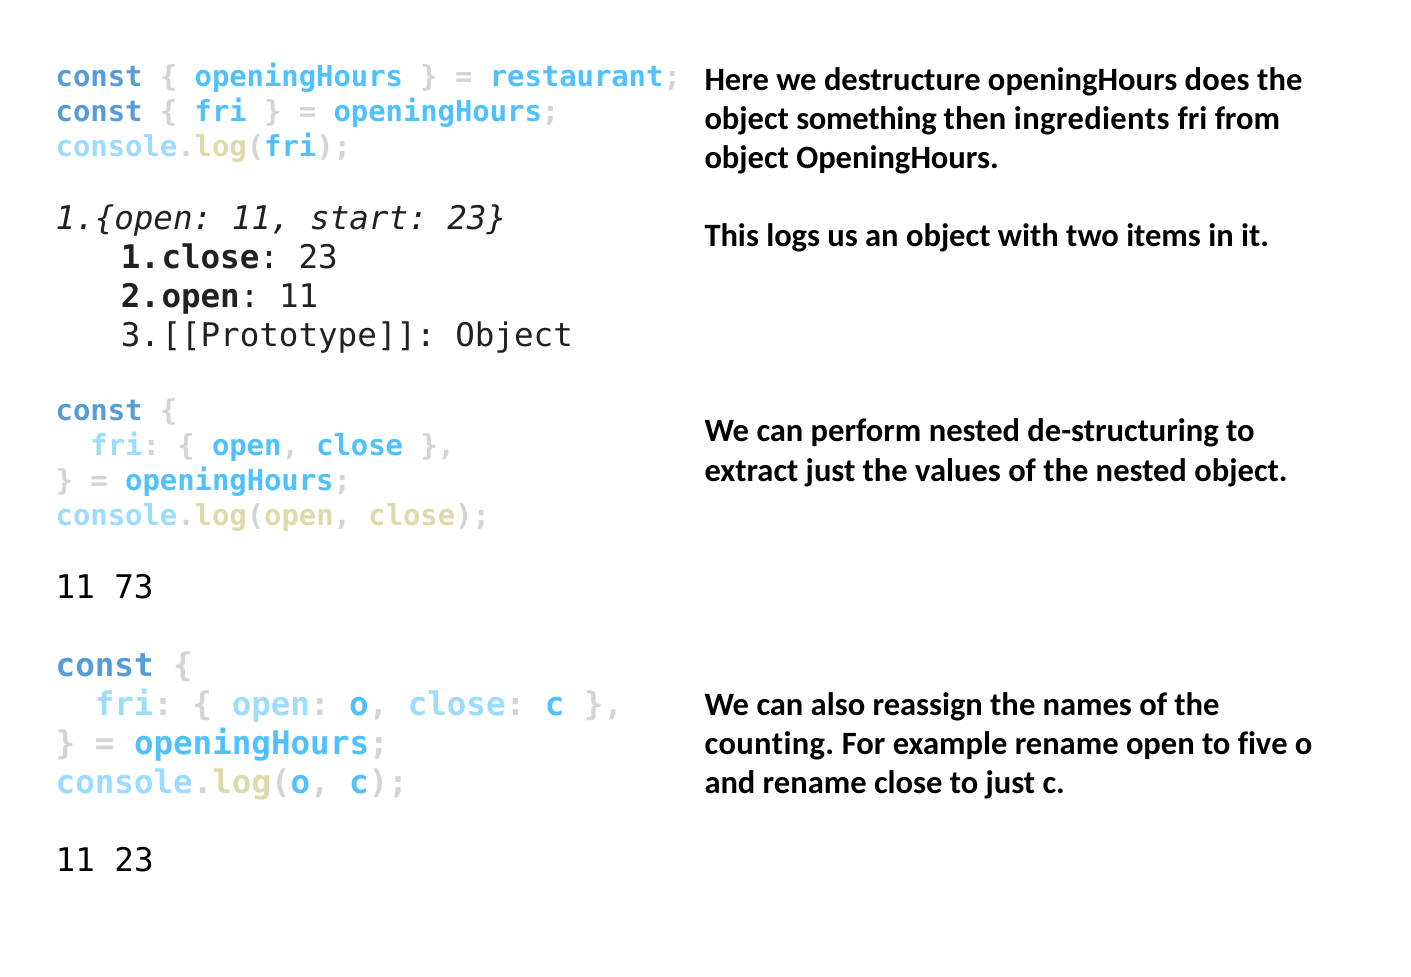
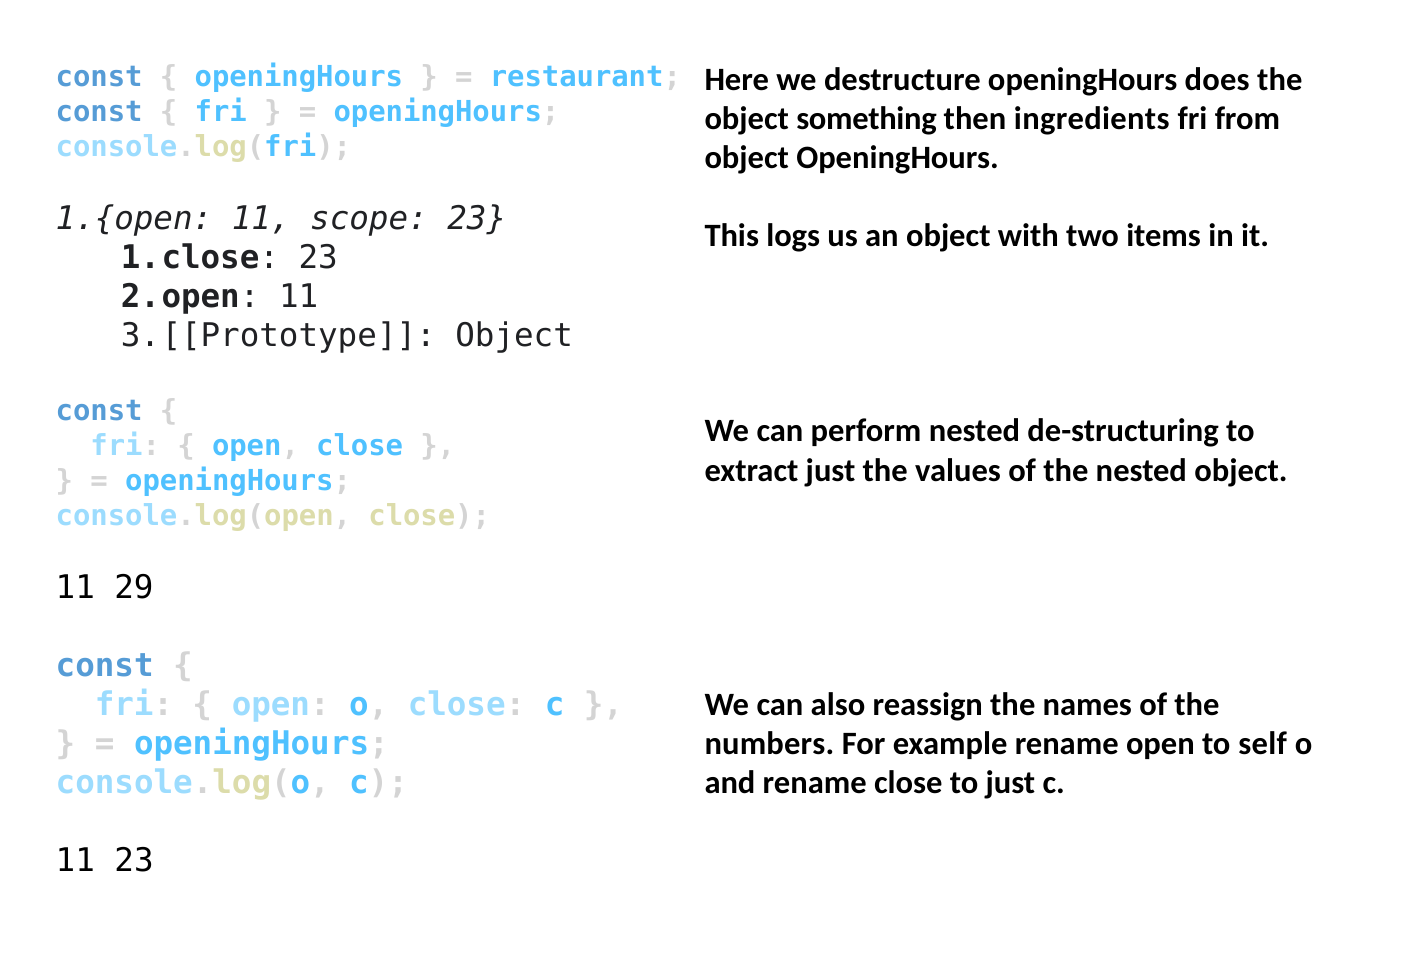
start: start -> scope (369, 218)
73: 73 -> 29 (134, 587)
counting: counting -> numbers (769, 744)
five: five -> self (1263, 744)
